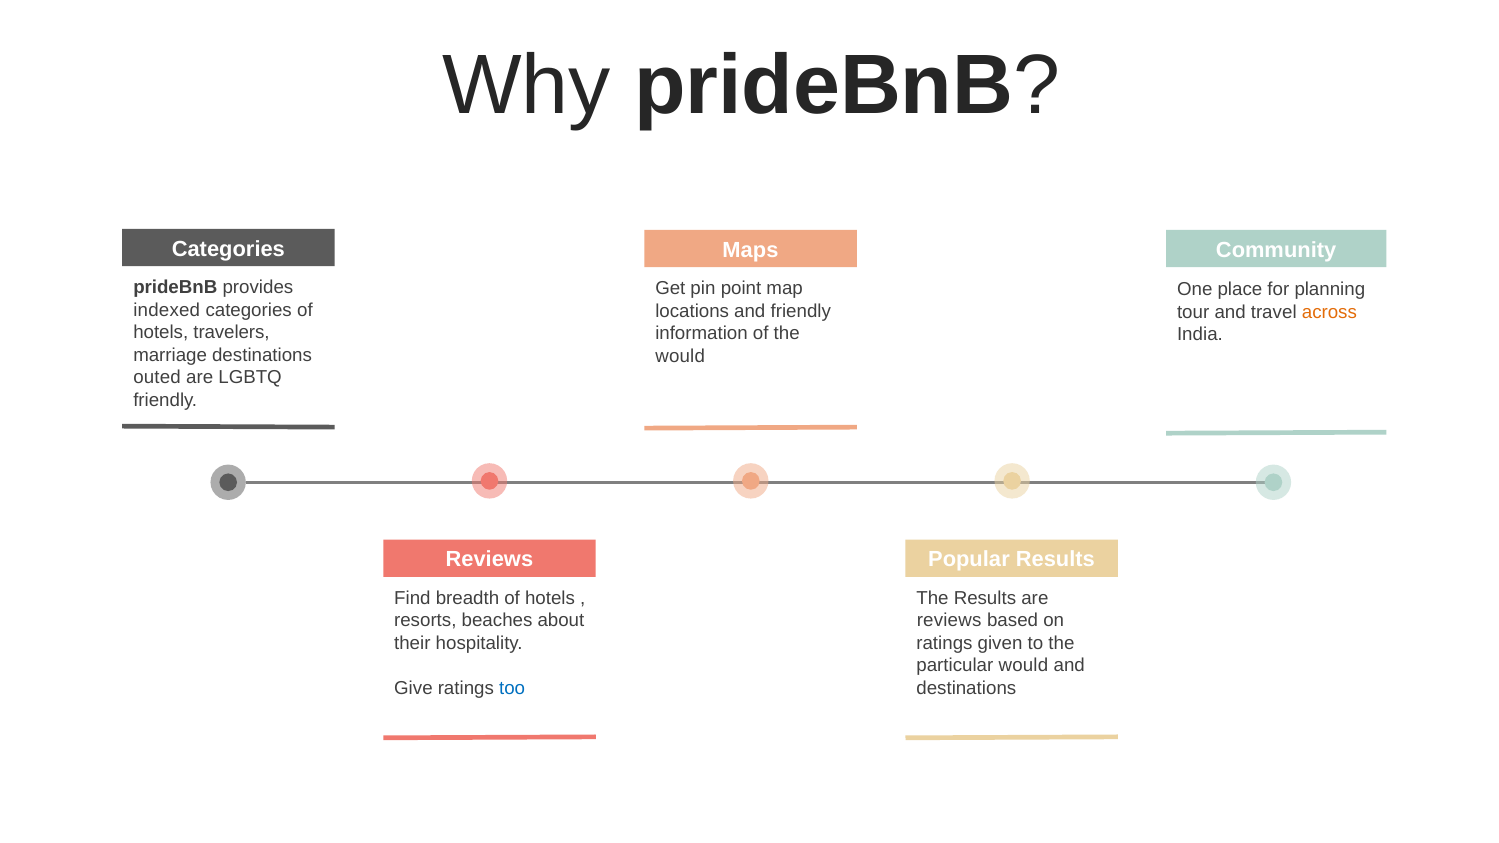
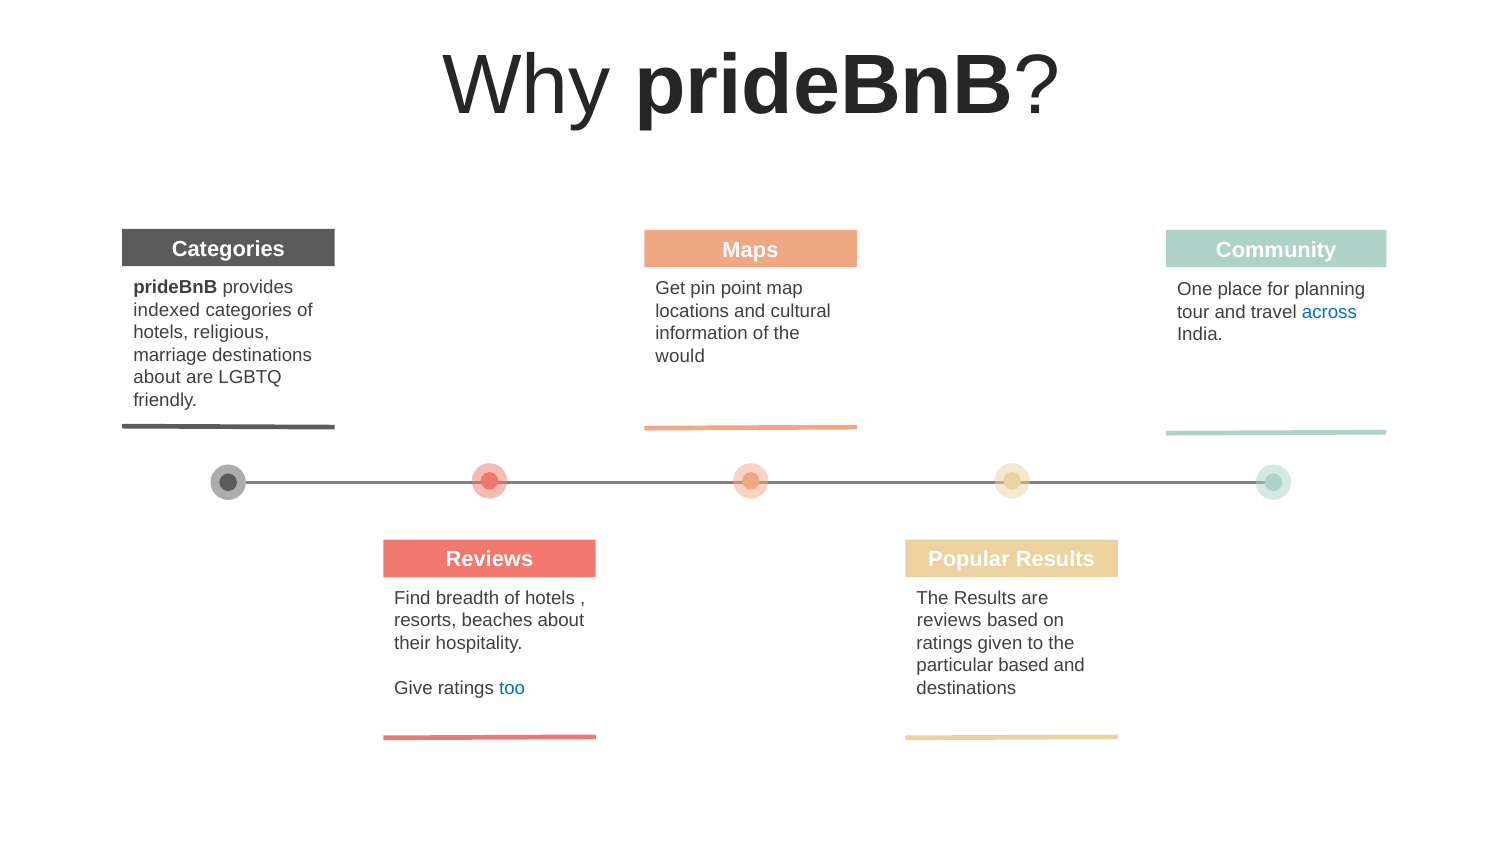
and friendly: friendly -> cultural (801, 311)
across colour: orange -> blue (1329, 312)
travelers: travelers -> religious (231, 333)
outed: outed -> about (157, 378)
particular would: would -> based (1024, 666)
